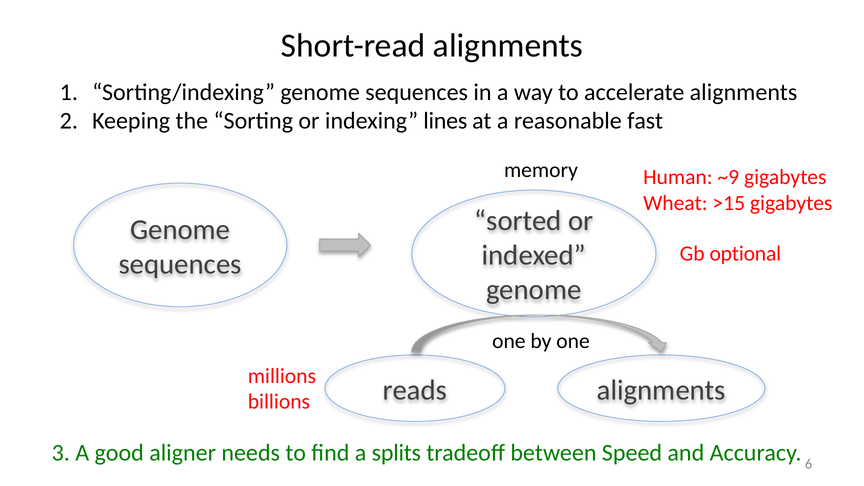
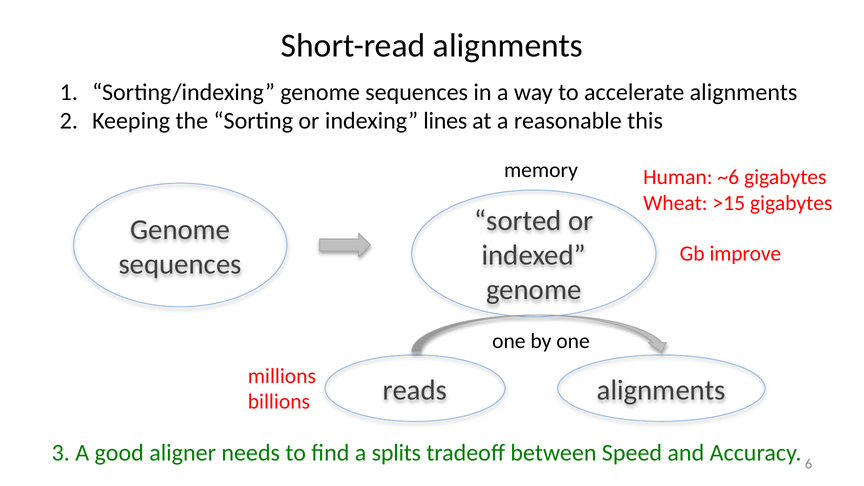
fast: fast -> this (645, 121)
~9: ~9 -> ~6 (728, 177)
optional: optional -> improve (745, 254)
